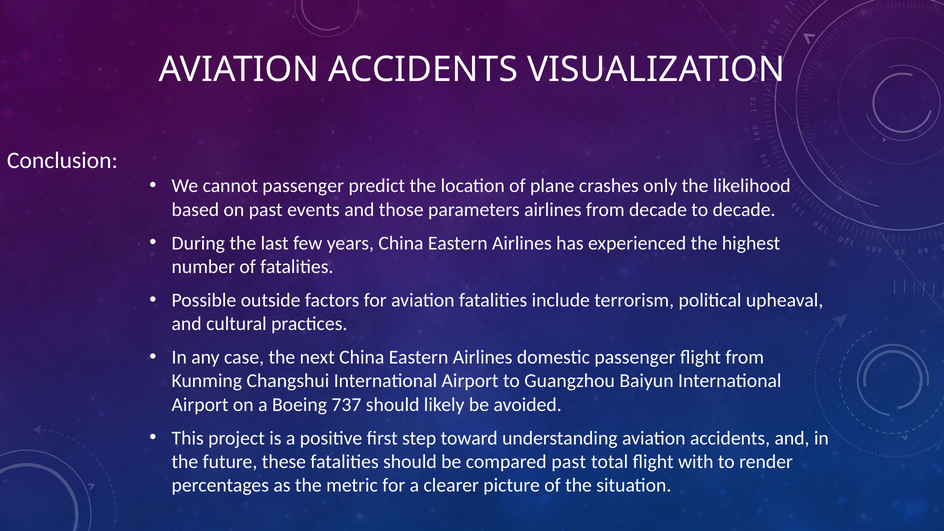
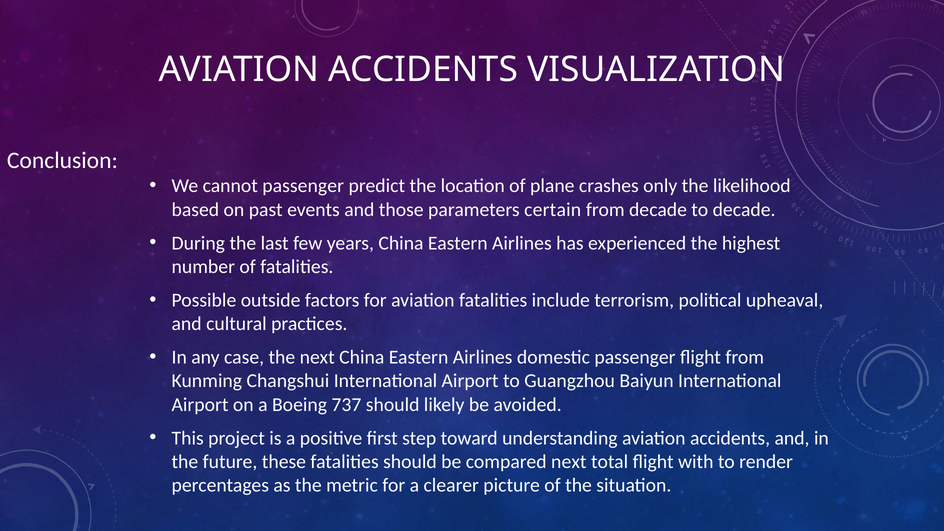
parameters airlines: airlines -> certain (553, 210)
compared past: past -> next (569, 462)
